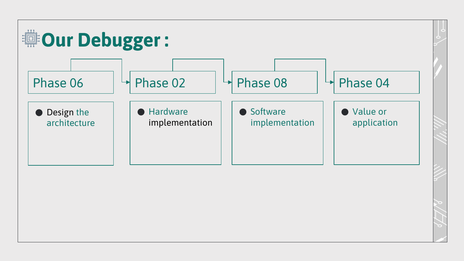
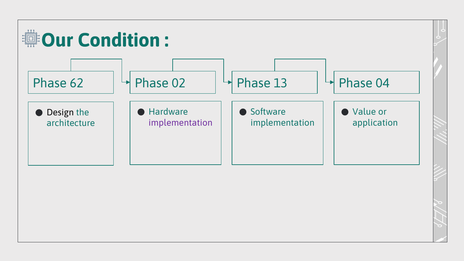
Debugger: Debugger -> Condition (119, 40)
06: 06 -> 62 (77, 83)
08: 08 -> 13 (281, 83)
implementation colour: black -> purple (181, 123)
